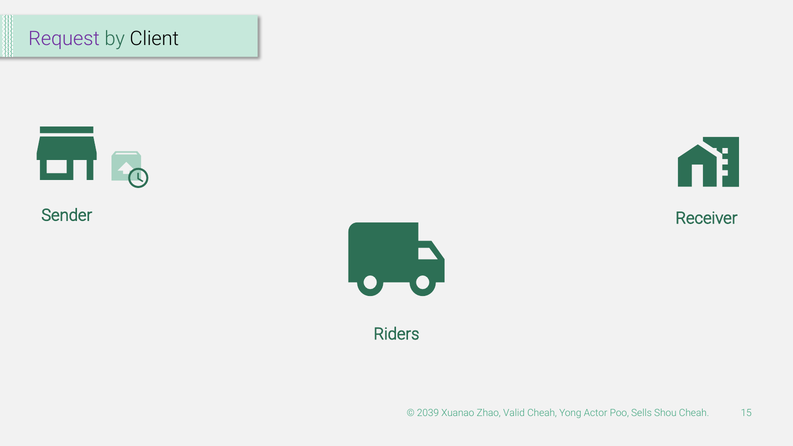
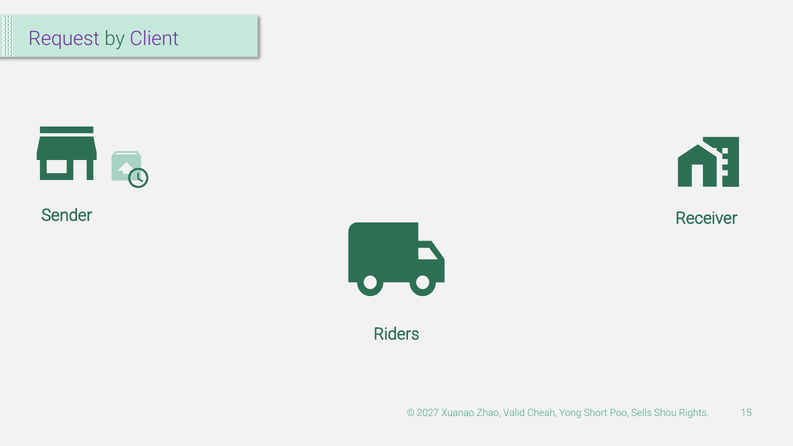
Client colour: black -> purple (154, 39)
2039: 2039 -> 2027 (428, 413)
Actor: Actor -> Short (596, 413)
Shou Cheah: Cheah -> Rights (694, 413)
